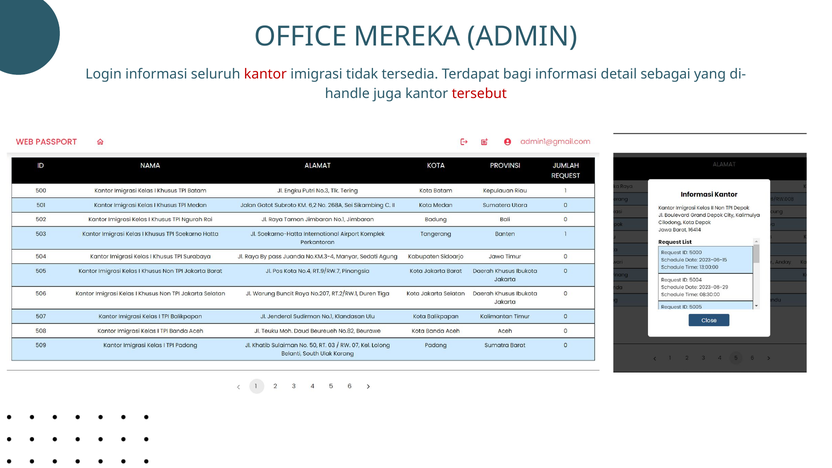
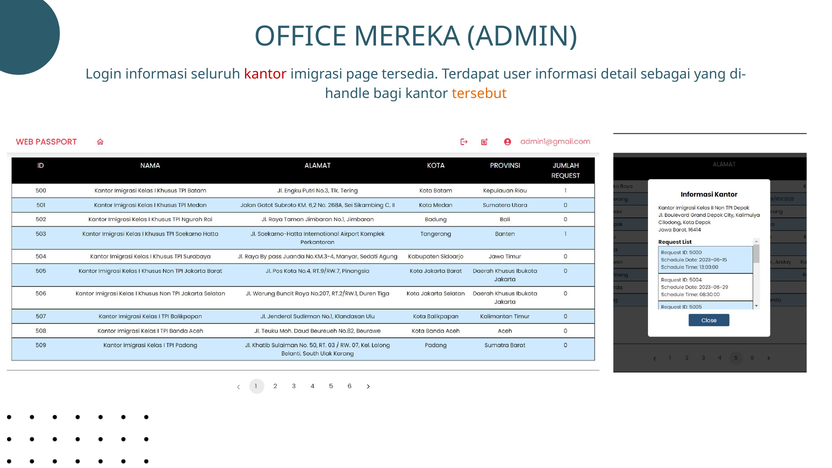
tidak: tidak -> page (362, 74)
bagi: bagi -> user (517, 74)
juga: juga -> bagi (388, 94)
tersebut colour: red -> orange (479, 94)
